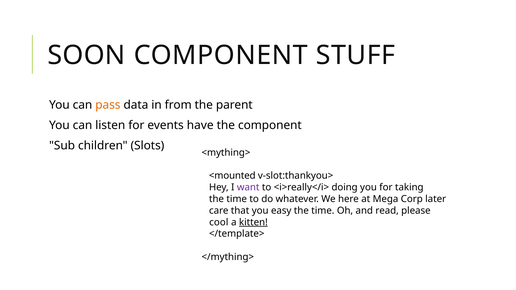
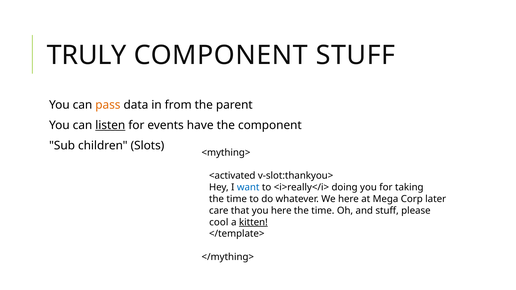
SOON: SOON -> TRULY (87, 55)
listen underline: none -> present (110, 125)
<mounted: <mounted -> <activated (232, 176)
want colour: purple -> blue (248, 188)
you easy: easy -> here (281, 211)
and read: read -> stuff (387, 211)
